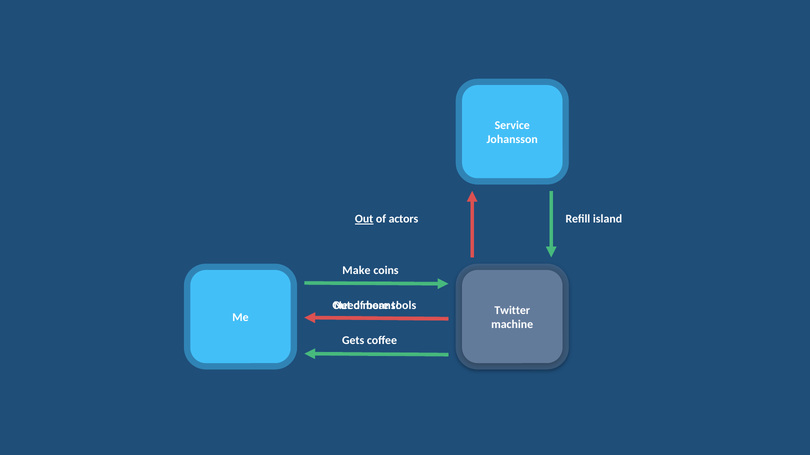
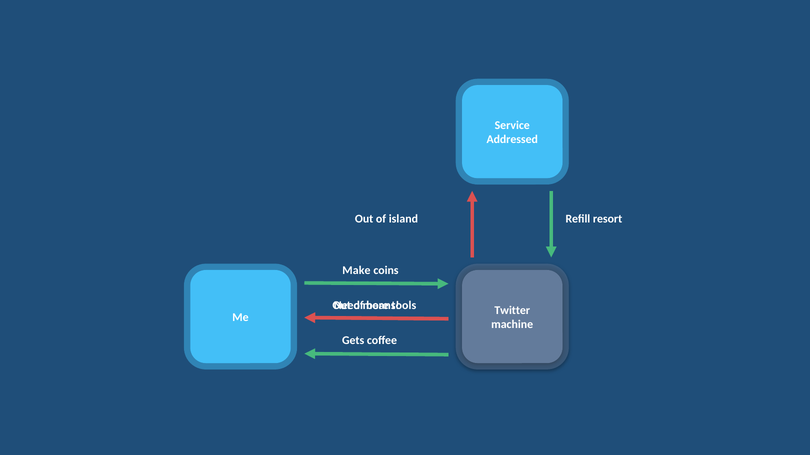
Johansson: Johansson -> Addressed (512, 140)
Out underline: present -> none (364, 219)
actors: actors -> island (403, 219)
island: island -> resort (608, 219)
